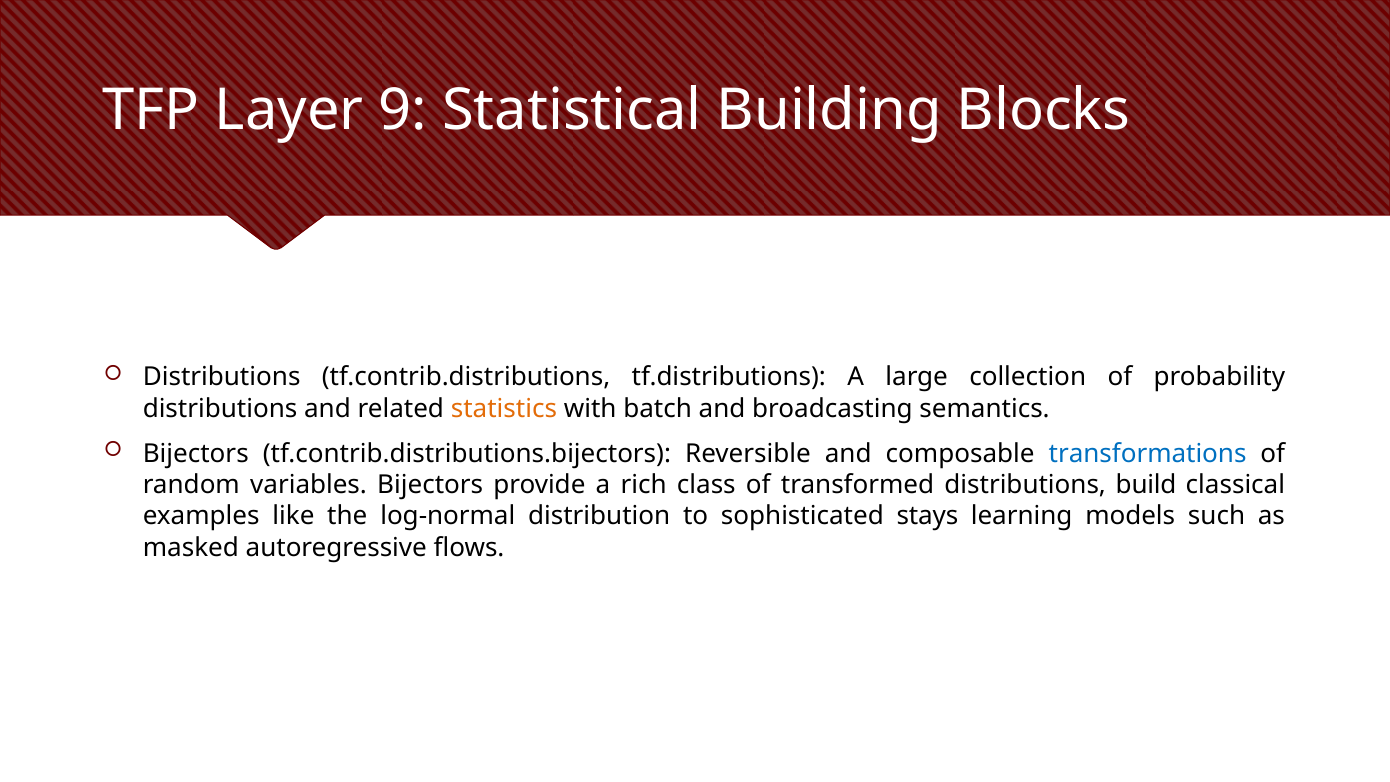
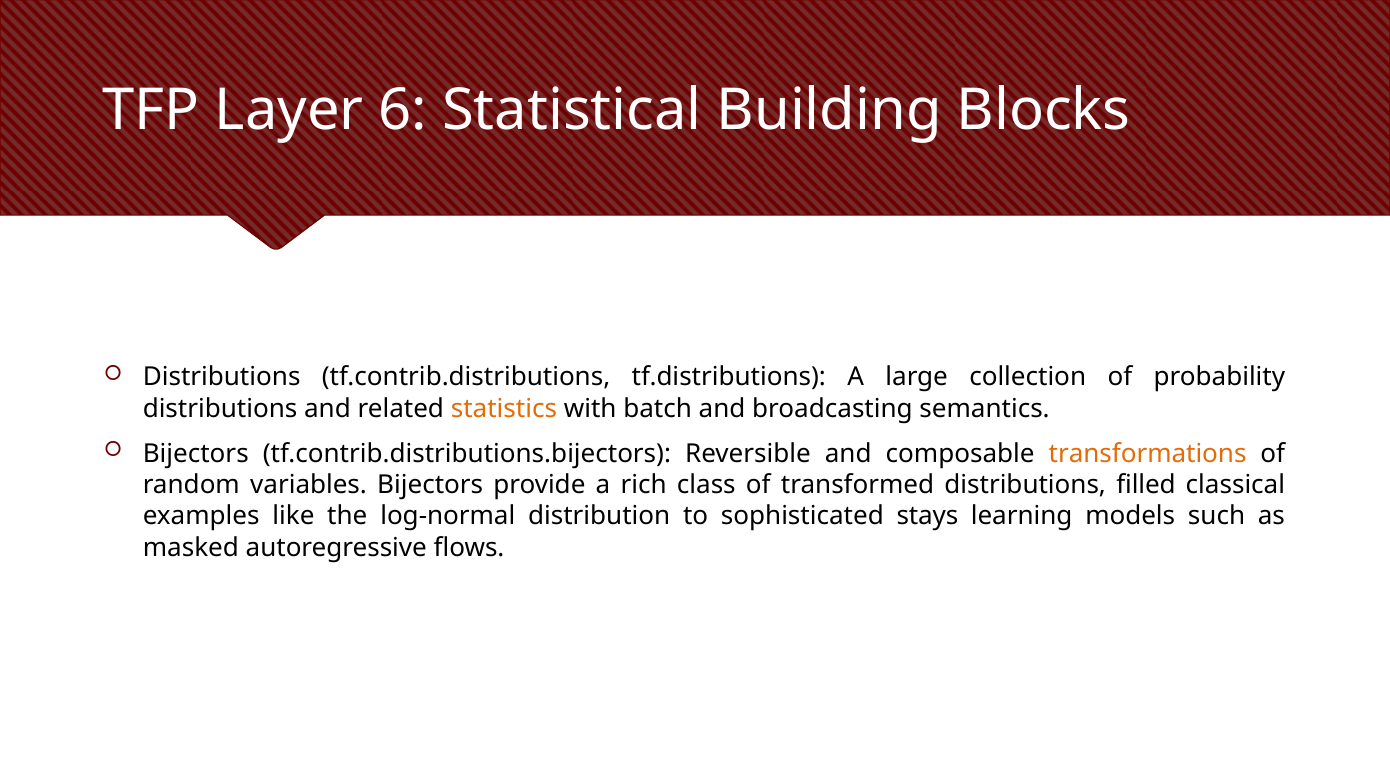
9: 9 -> 6 (403, 110)
transformations colour: blue -> orange (1148, 454)
build: build -> filled (1146, 485)
